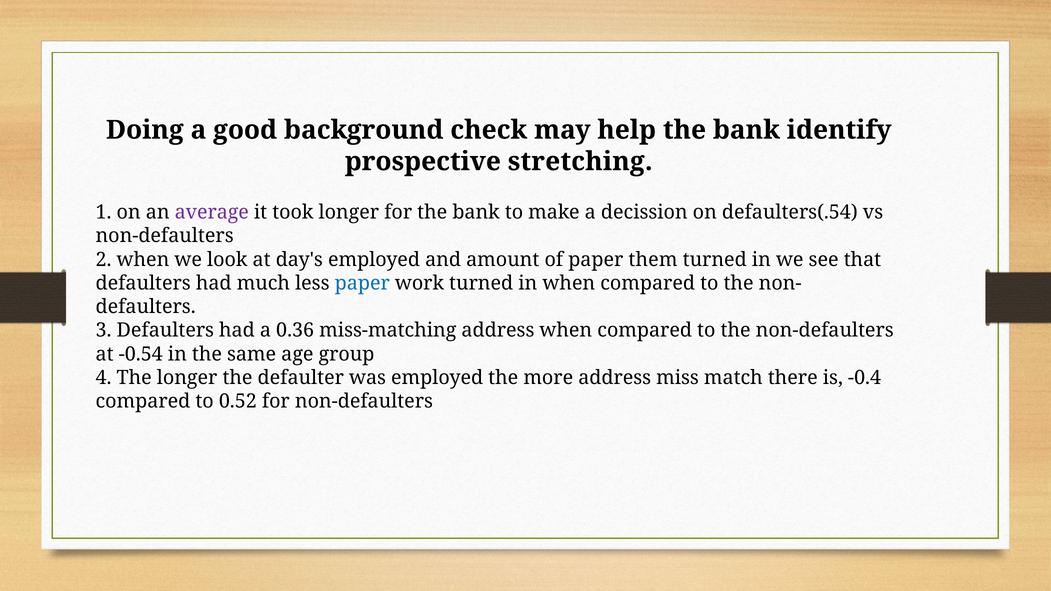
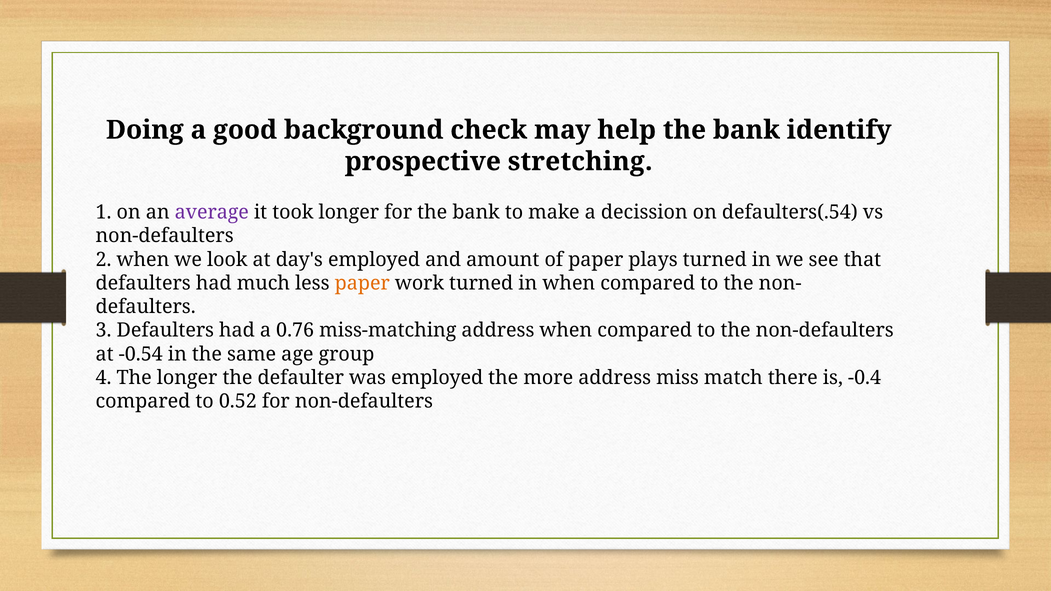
them: them -> plays (653, 260)
paper colour: blue -> orange (362, 283)
0.36: 0.36 -> 0.76 (295, 331)
